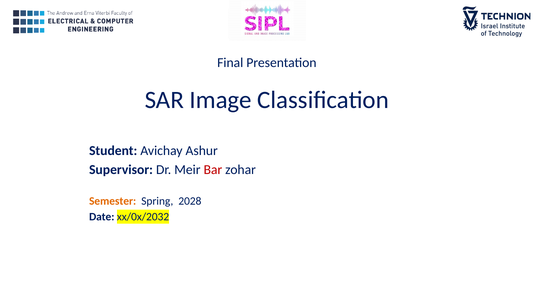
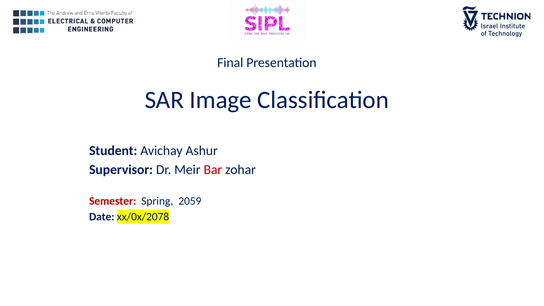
Semester colour: orange -> red (113, 201)
2028: 2028 -> 2059 (190, 201)
xx/0x/2032: xx/0x/2032 -> xx/0x/2078 (143, 217)
